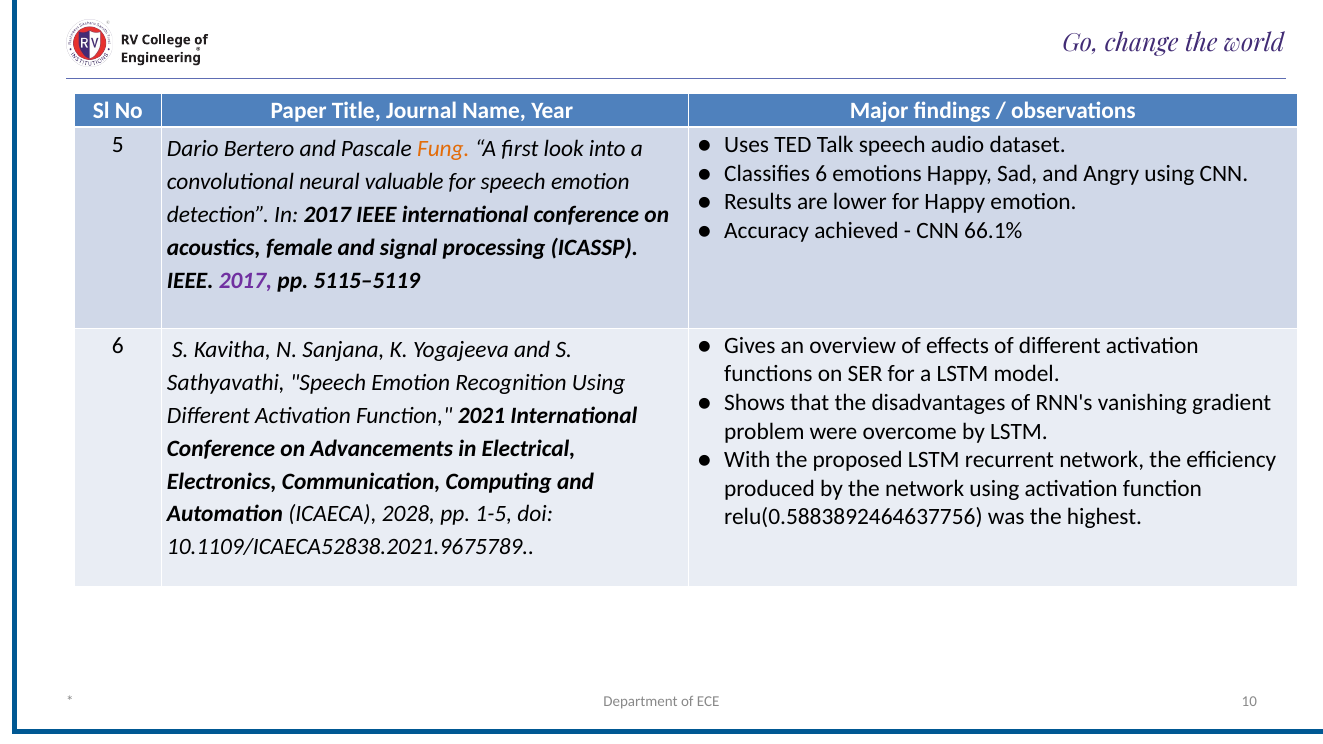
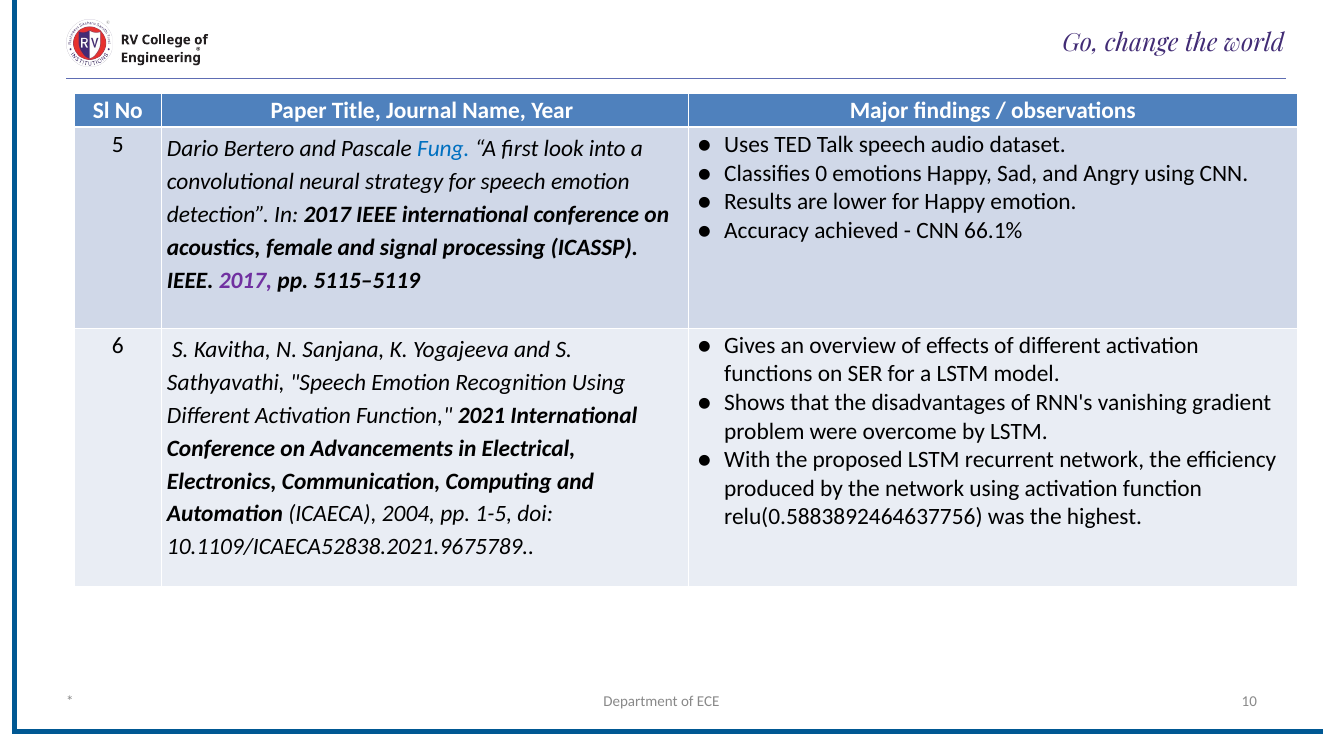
Fung colour: orange -> blue (443, 149)
Classifies 6: 6 -> 0 (821, 174)
valuable: valuable -> strategy (404, 182)
2028: 2028 -> 2004 (408, 514)
